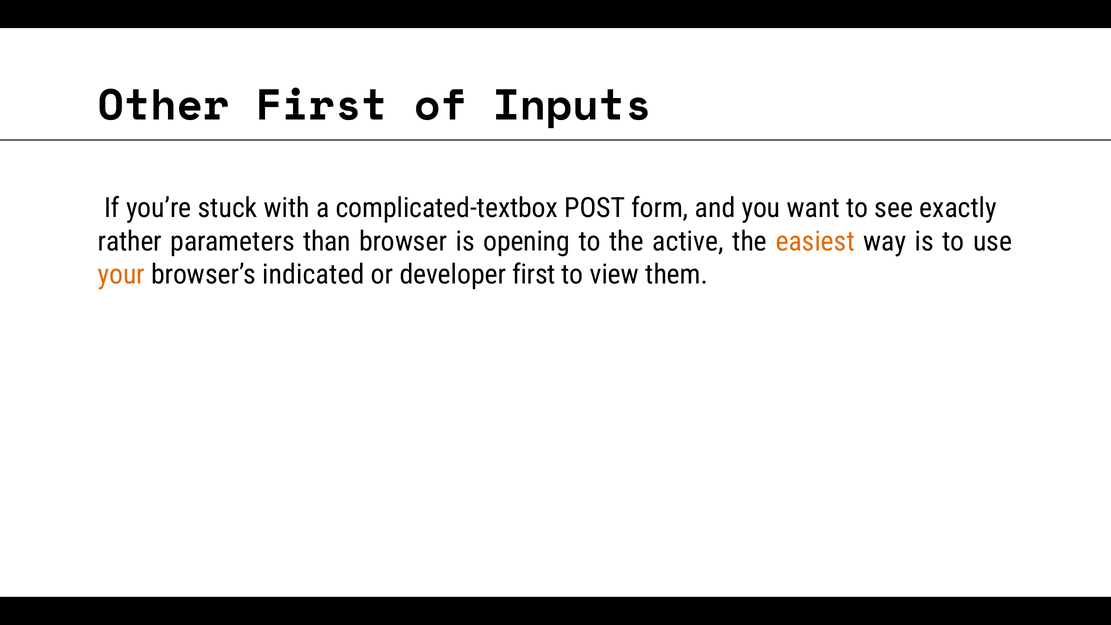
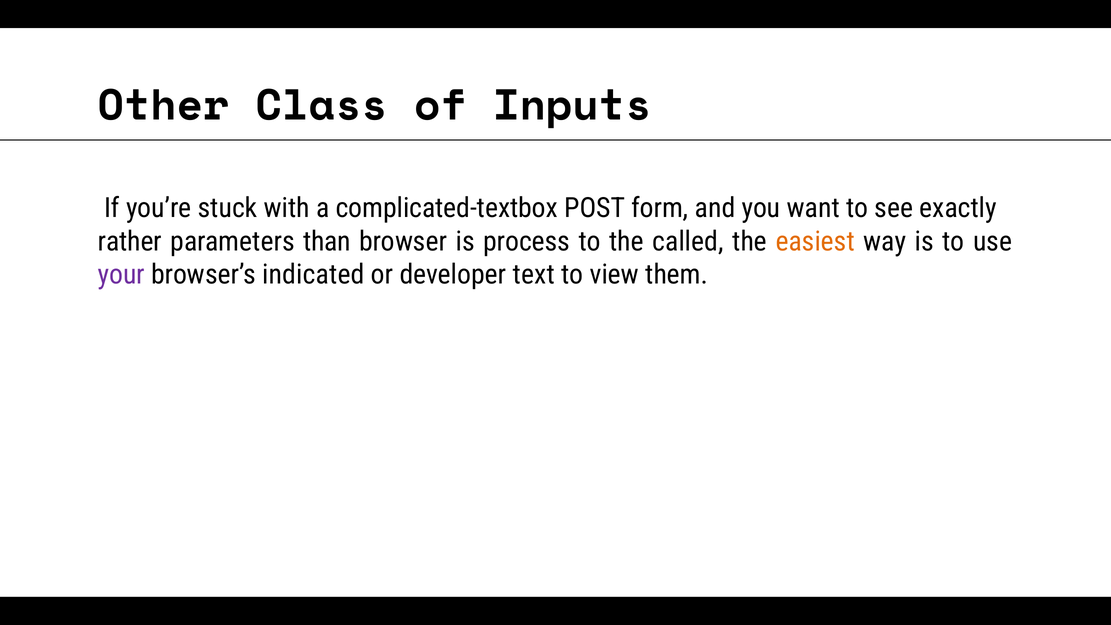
Other First: First -> Class (322, 106)
opening: opening -> process (527, 241)
active: active -> called (688, 241)
your colour: orange -> purple (121, 275)
developer first: first -> text (534, 275)
